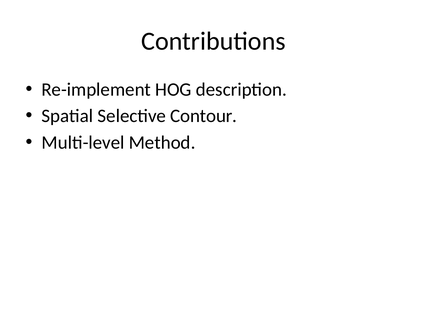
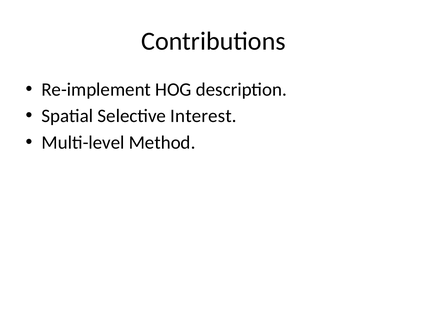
Contour: Contour -> Interest (204, 116)
